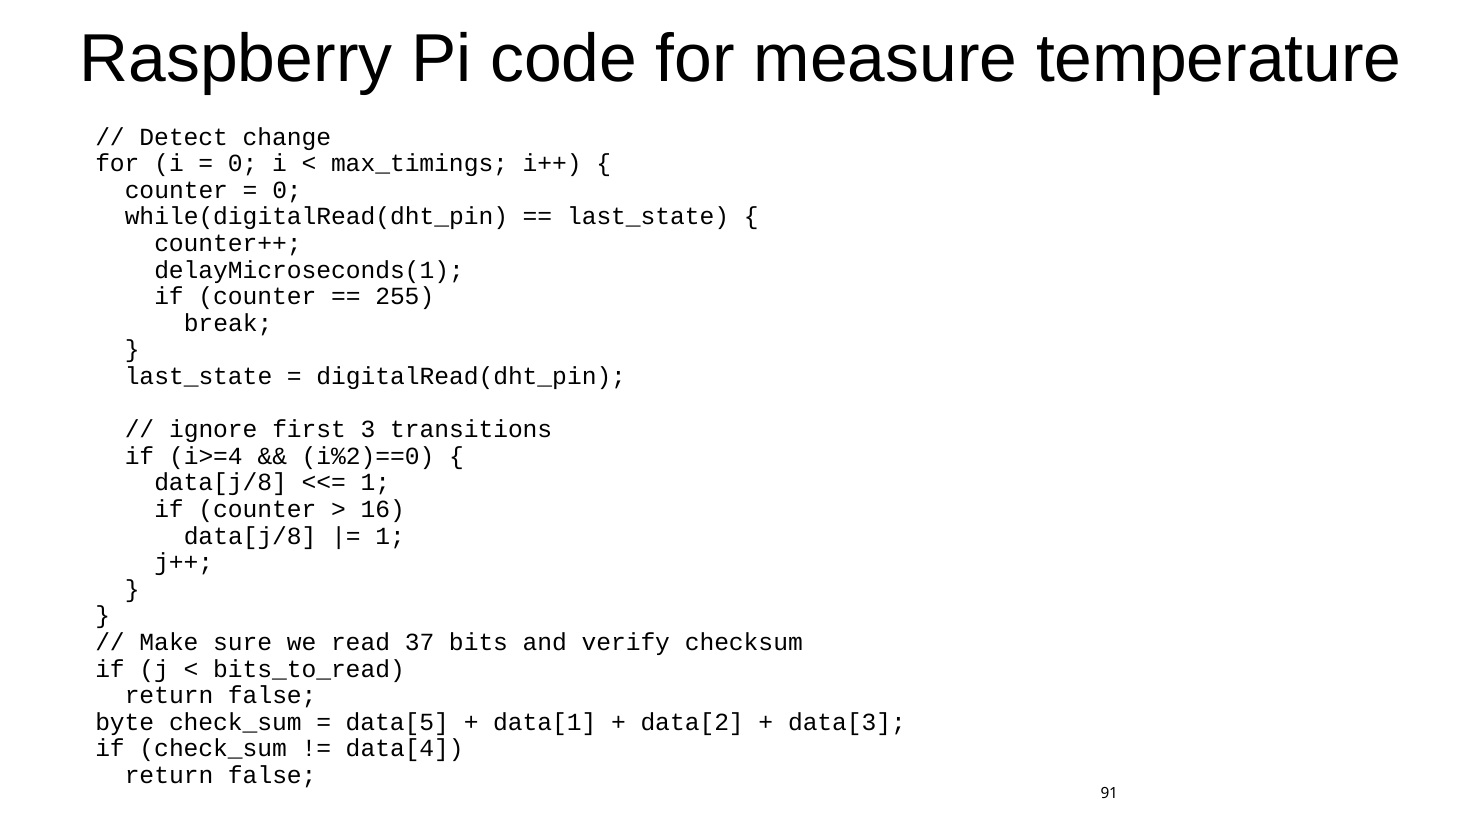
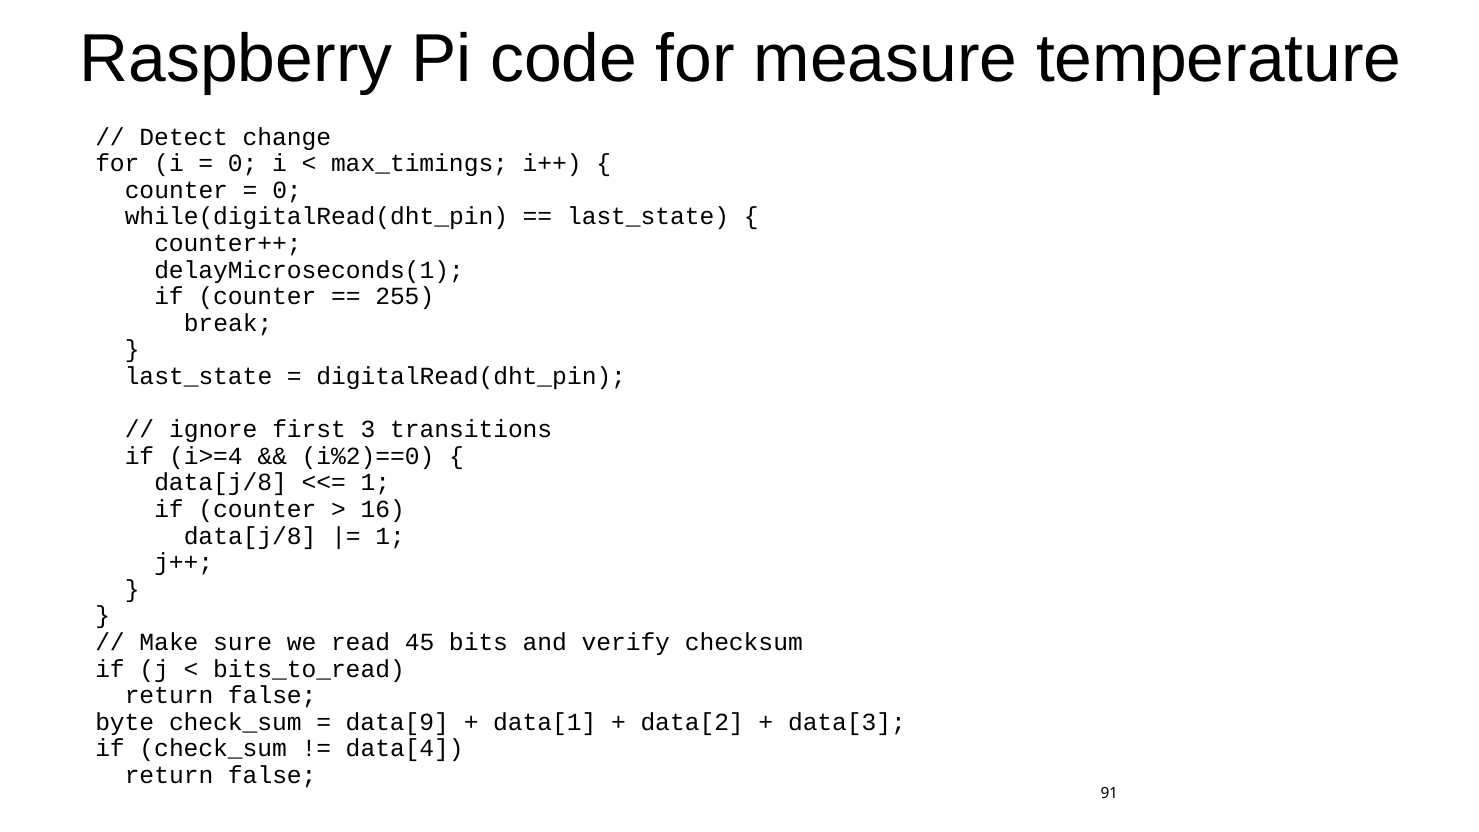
37: 37 -> 45 (420, 642)
data[5: data[5 -> data[9 (397, 722)
